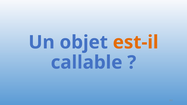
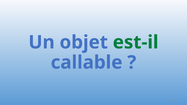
est-il colour: orange -> green (136, 42)
